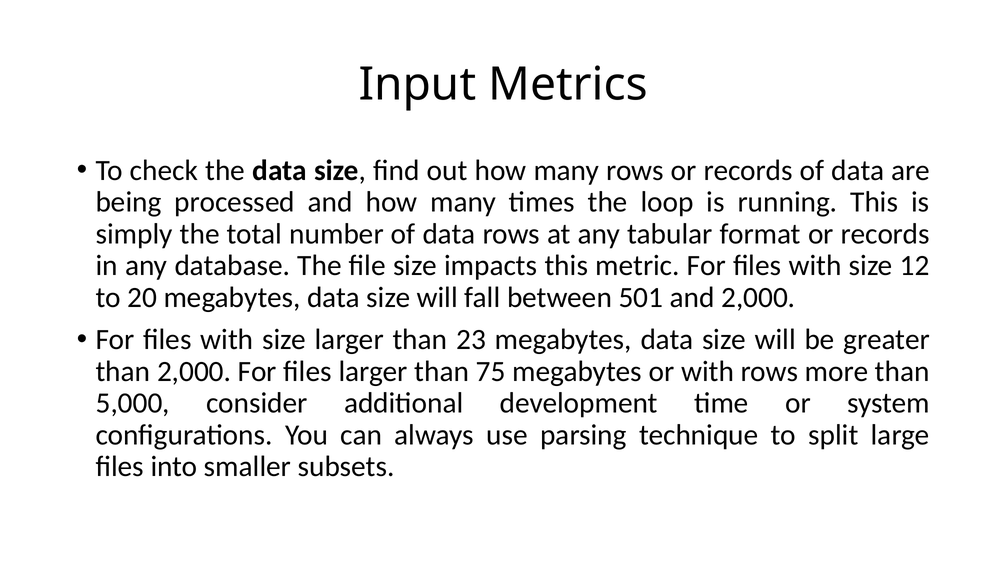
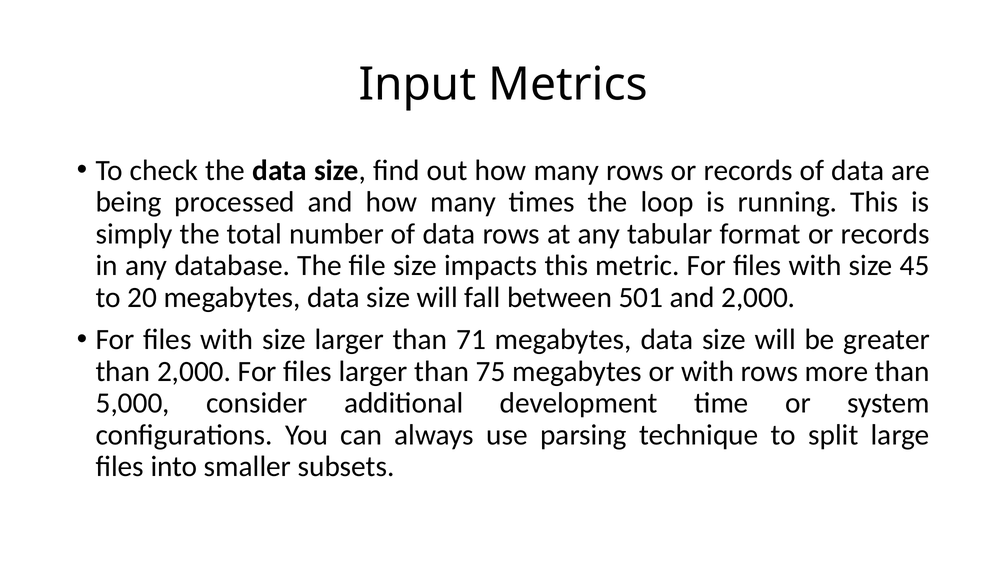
12: 12 -> 45 (915, 265)
23: 23 -> 71 (471, 339)
